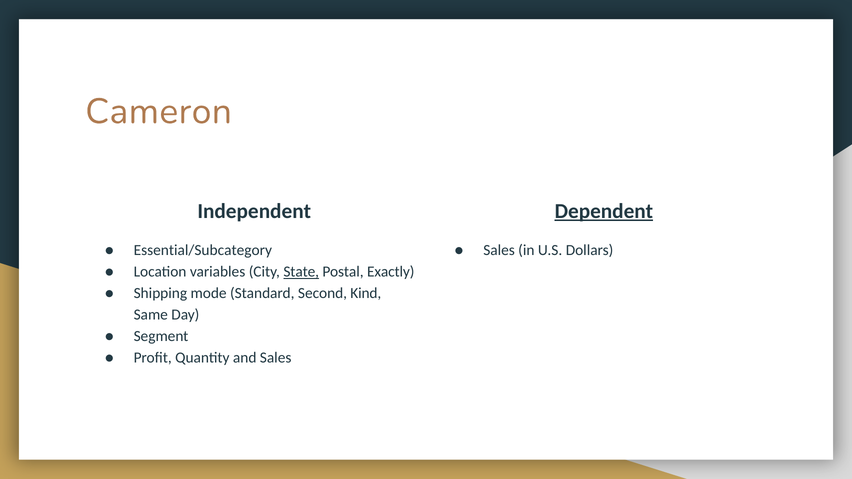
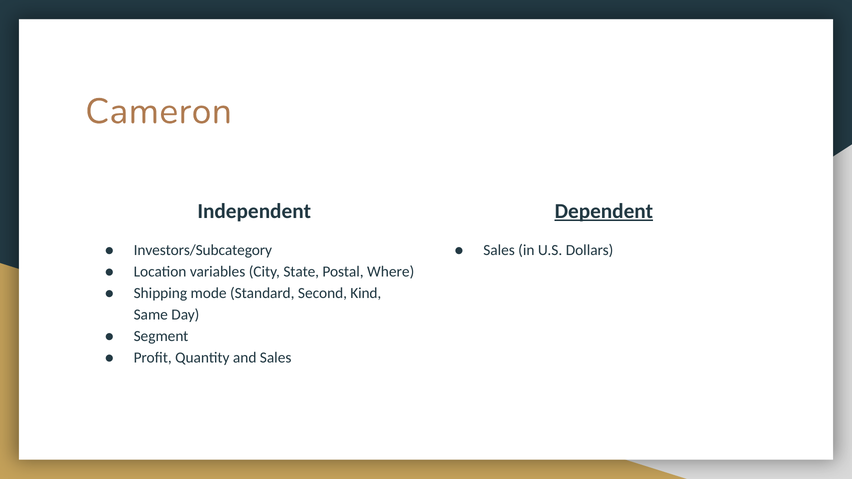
Essential/Subcategory: Essential/Subcategory -> Investors/Subcategory (203, 250)
State underline: present -> none (301, 272)
Exactly: Exactly -> Where (391, 272)
